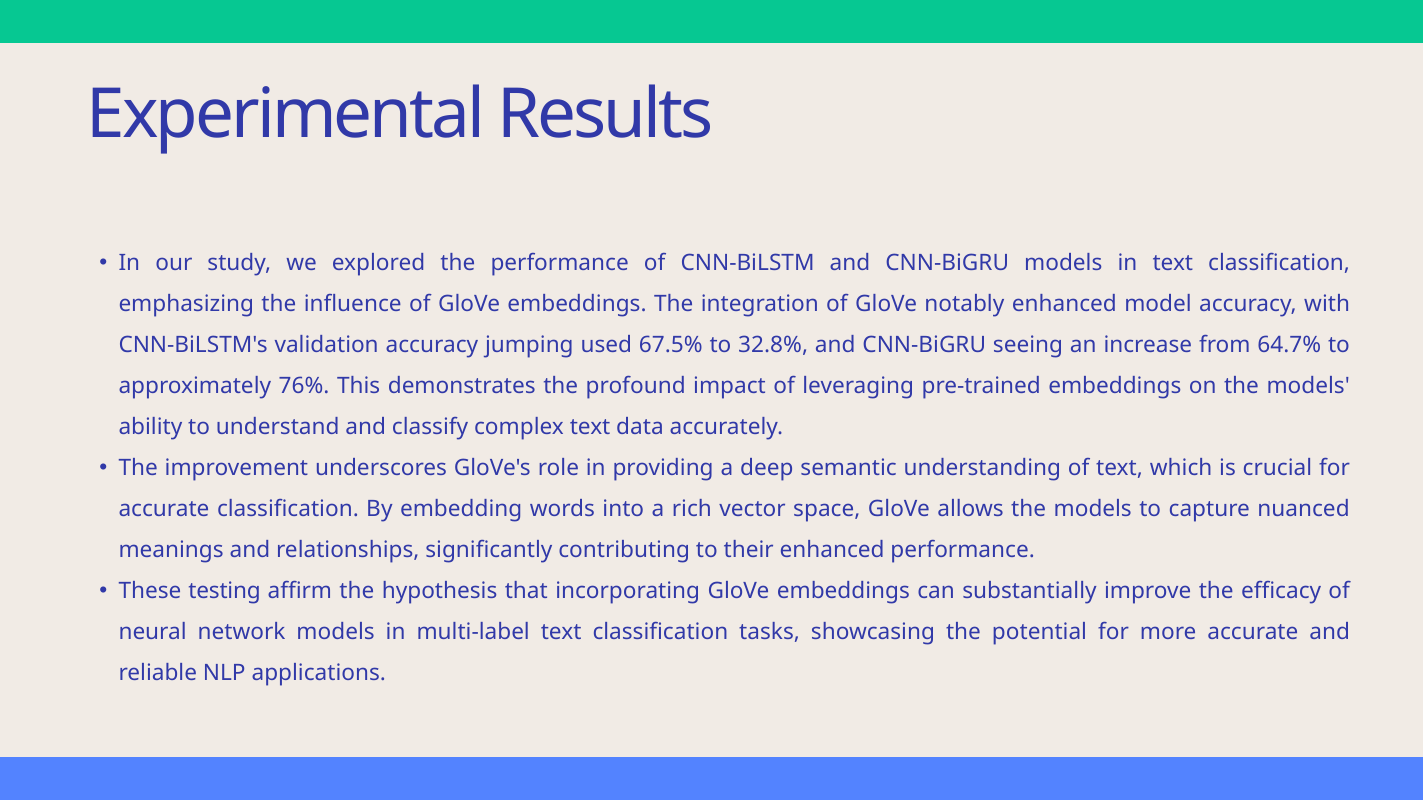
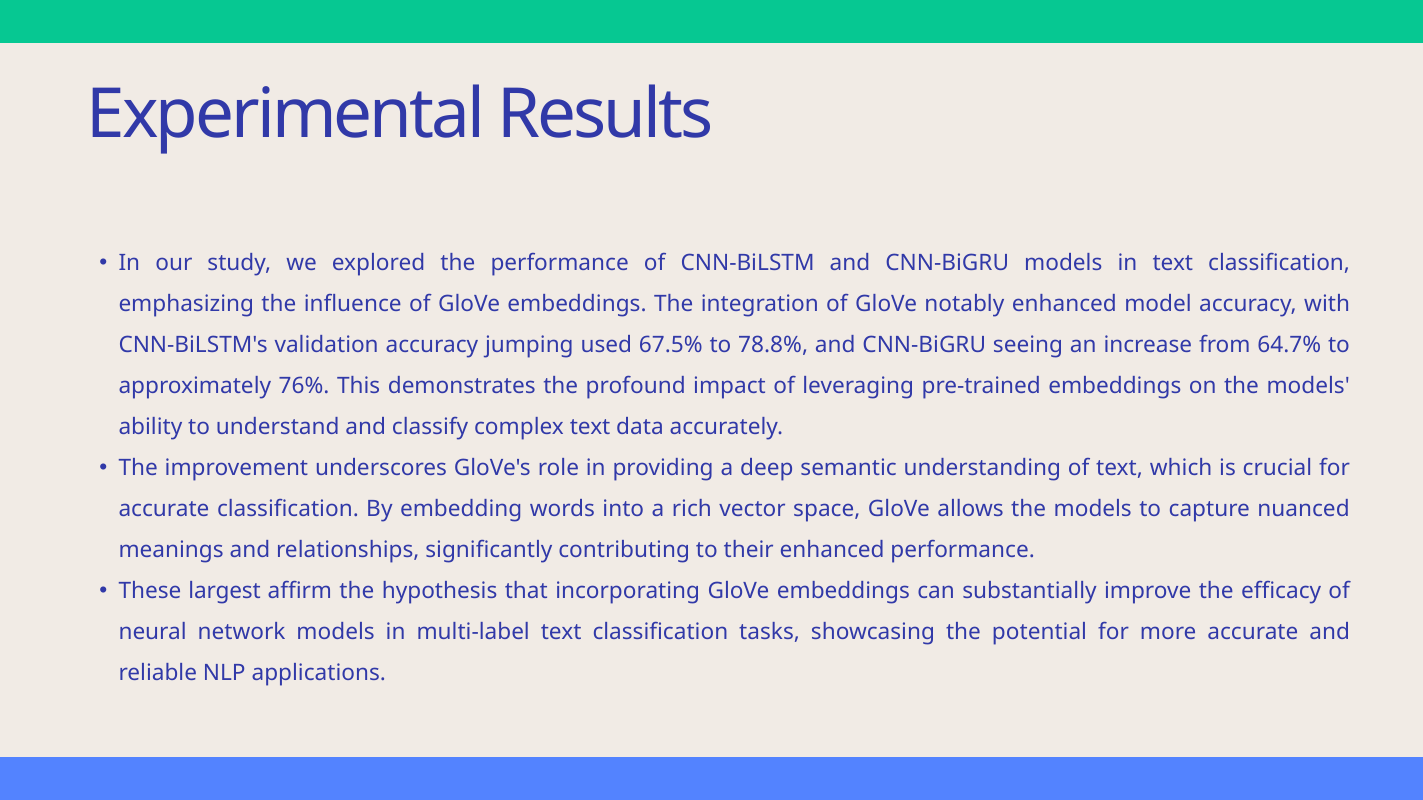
32.8%: 32.8% -> 78.8% (773, 345)
testing: testing -> largest (225, 591)
